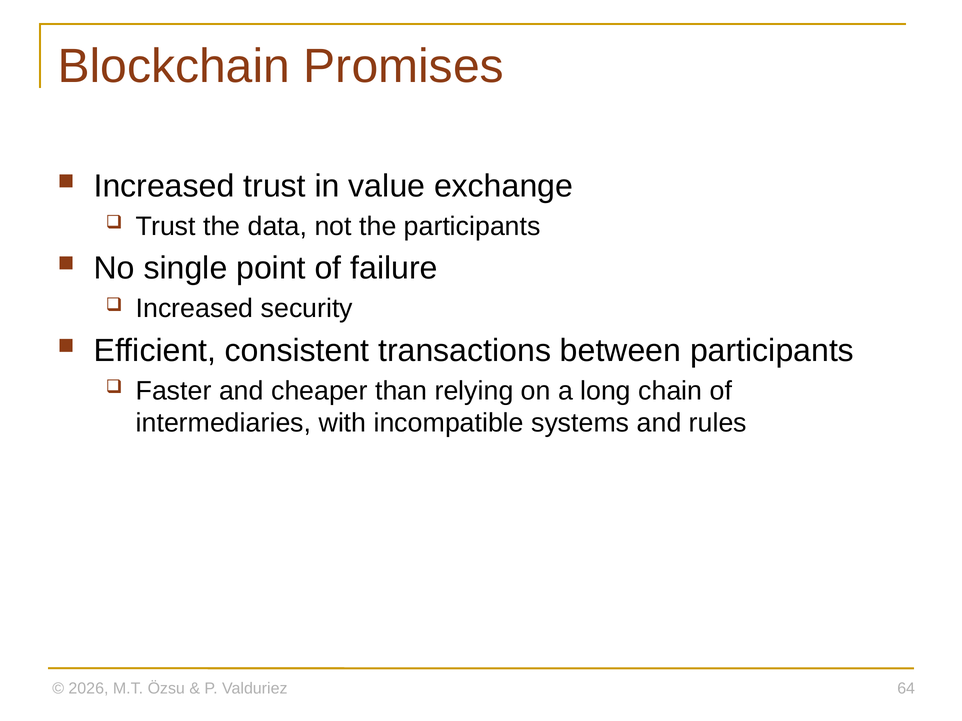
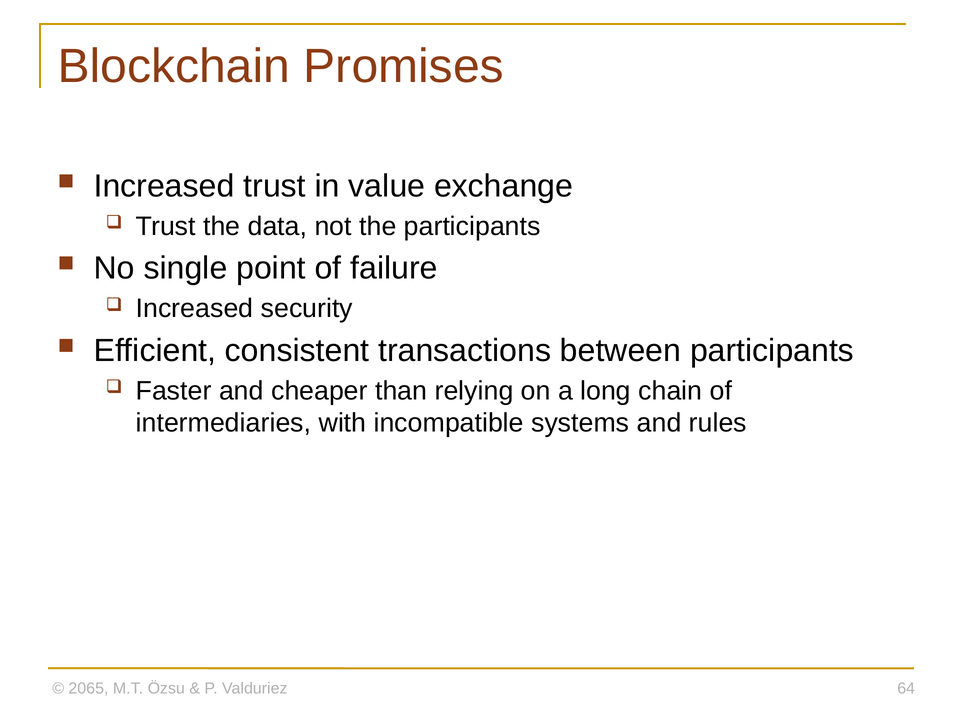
2026: 2026 -> 2065 (88, 689)
